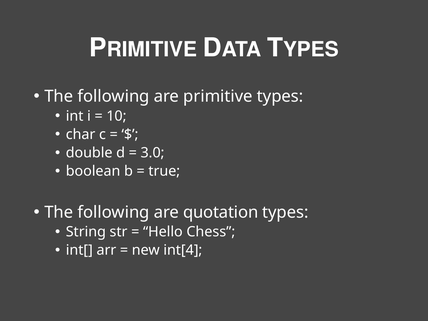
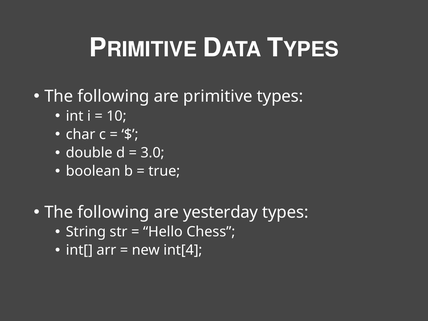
quotation: quotation -> yesterday (221, 212)
